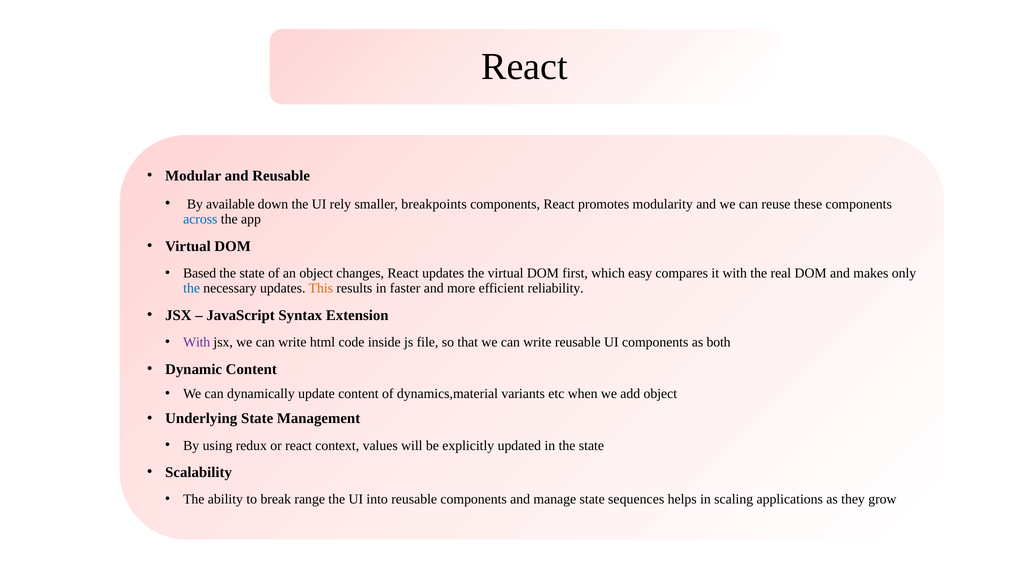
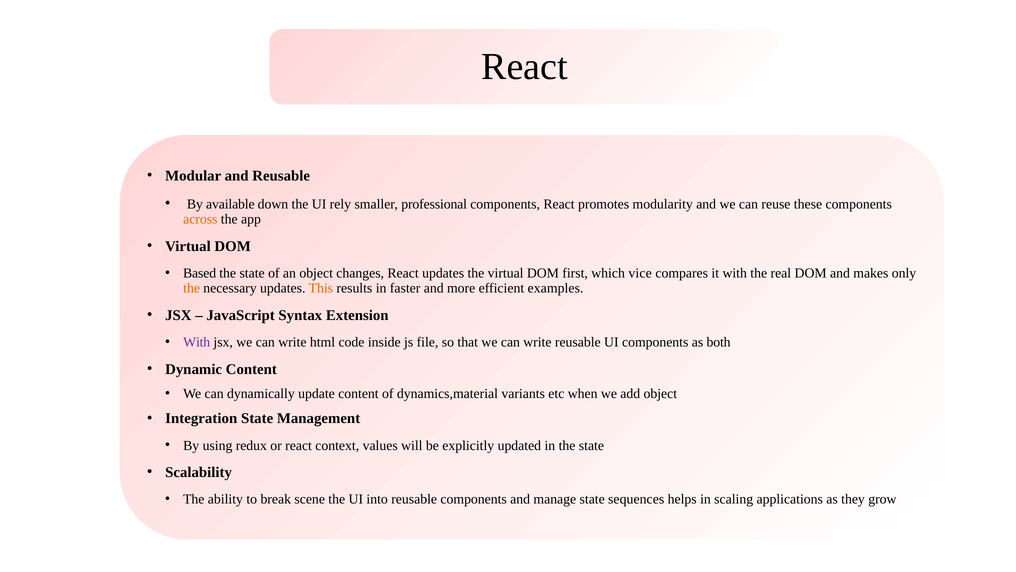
breakpoints: breakpoints -> professional (434, 204)
across colour: blue -> orange (200, 219)
easy: easy -> vice (640, 273)
the colour: blue -> orange (192, 288)
reliability: reliability -> examples (556, 288)
Underlying: Underlying -> Integration (201, 418)
range: range -> scene (310, 499)
